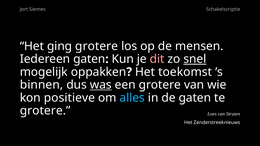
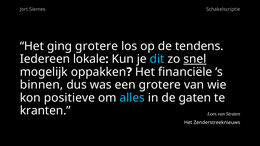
mensen: mensen -> tendens (199, 46)
Iedereen gaten: gaten -> lokale (89, 59)
dit colour: pink -> light blue (157, 59)
toekomst: toekomst -> financiële (185, 72)
was underline: present -> none (101, 85)
grotere: grotere -> kranten (45, 111)
